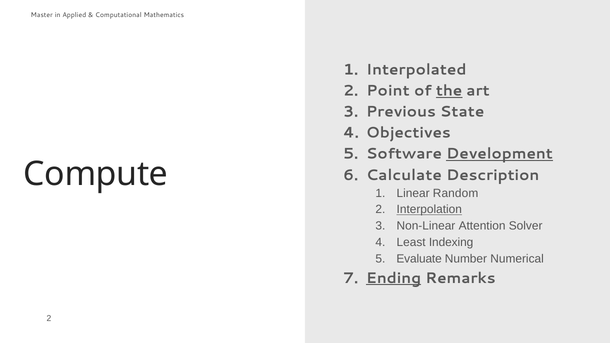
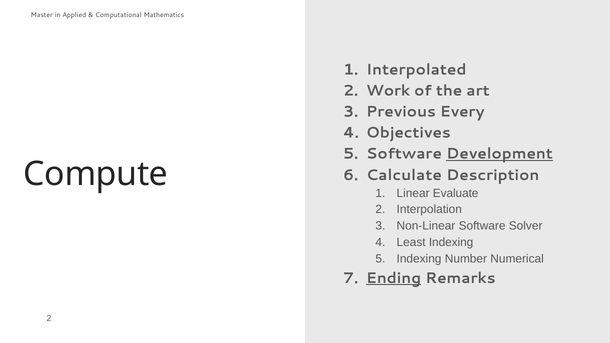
Point: Point -> Work (388, 91)
the underline: present -> none (449, 91)
State: State -> Every (462, 112)
Random: Random -> Evaluate (456, 193)
Interpolation underline: present -> none (429, 210)
Non-Linear Attention: Attention -> Software (482, 226)
Evaluate: Evaluate -> Indexing (419, 259)
